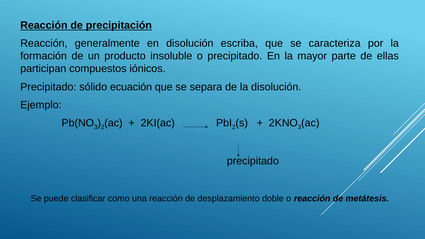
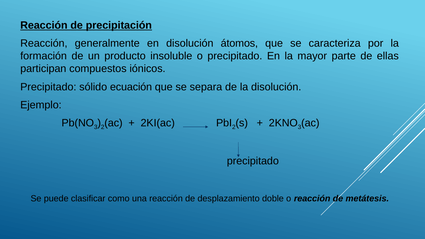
escriba: escriba -> átomos (239, 43)
